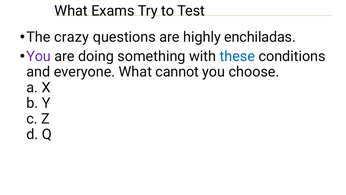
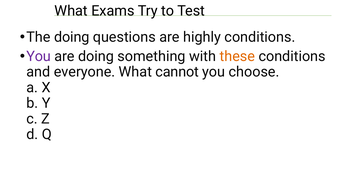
The crazy: crazy -> doing (72, 37)
highly enchiladas: enchiladas -> conditions (260, 37)
these colour: blue -> orange (237, 56)
